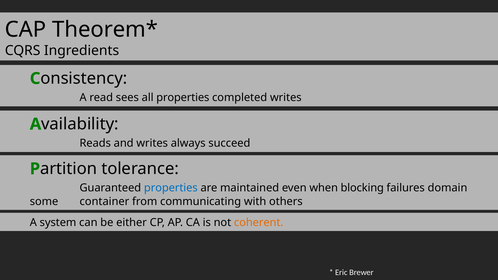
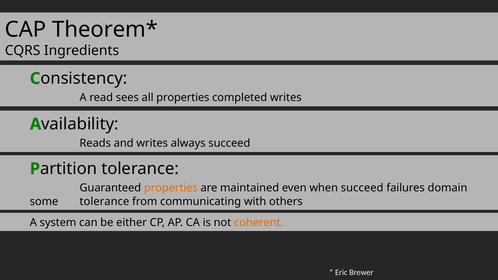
properties colour: blue -> orange (171, 188)
when blocking: blocking -> succeed (362, 188)
some container: container -> tolerance (104, 202)
